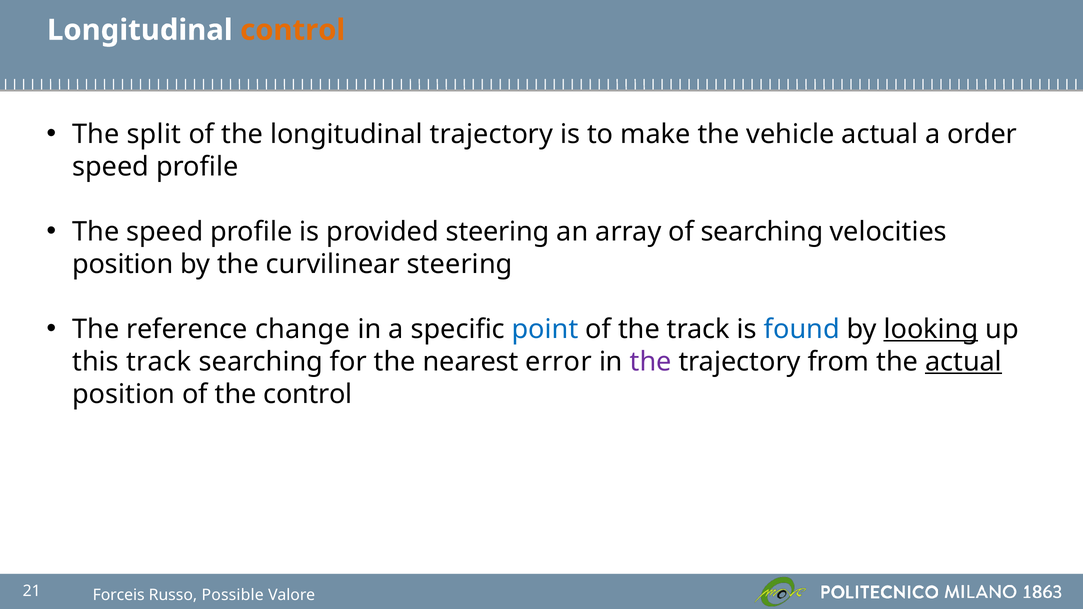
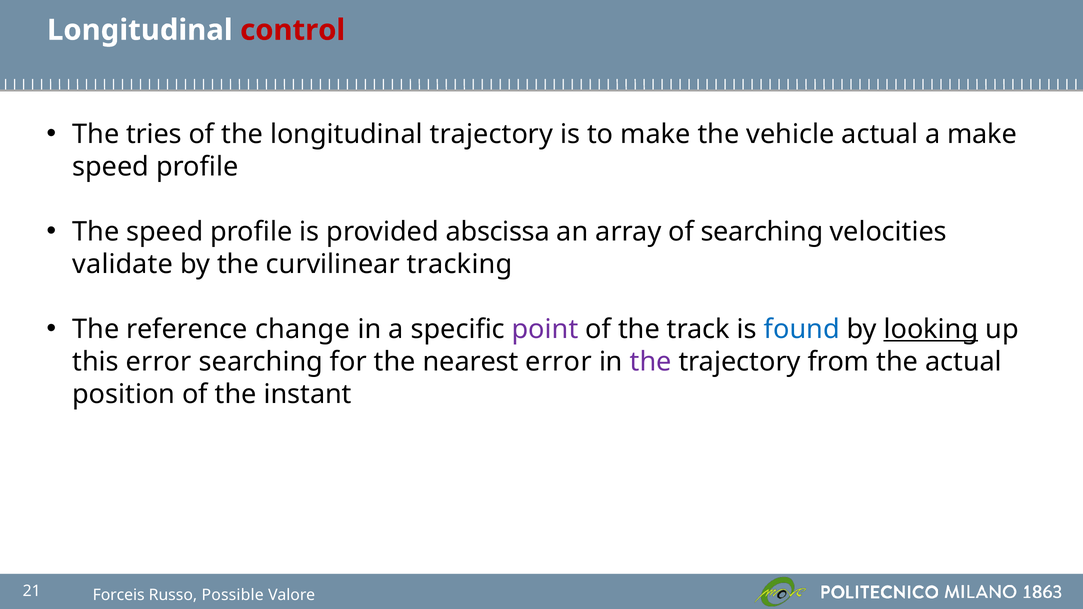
control colour: orange -> red (293, 30)
split: split -> tries (154, 134)
a order: order -> make (982, 134)
provided steering: steering -> abscissa (498, 232)
position: position -> validate (123, 264)
curvilinear steering: steering -> tracking (460, 264)
point colour: blue -> purple (545, 329)
this track: track -> error (159, 362)
actual underline: present -> none (964, 362)
the control: control -> instant (308, 394)
